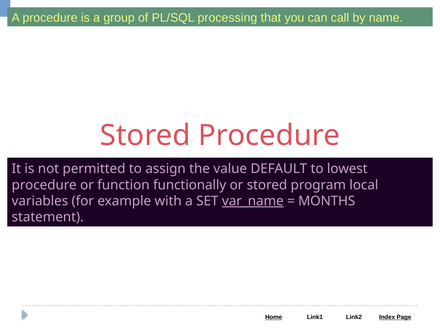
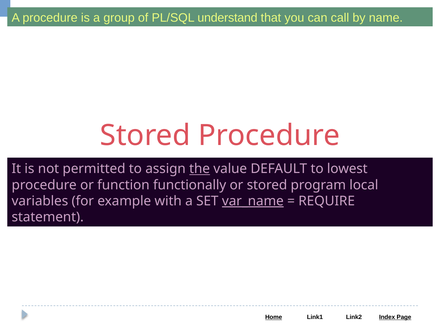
processing: processing -> understand (227, 18)
the underline: none -> present (200, 169)
MONTHS: MONTHS -> REQUIRE (327, 201)
